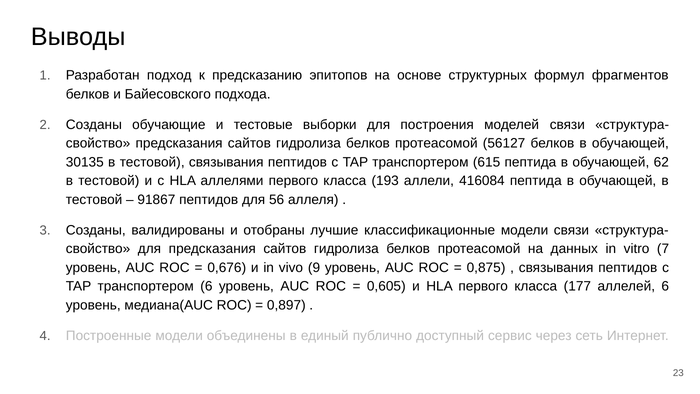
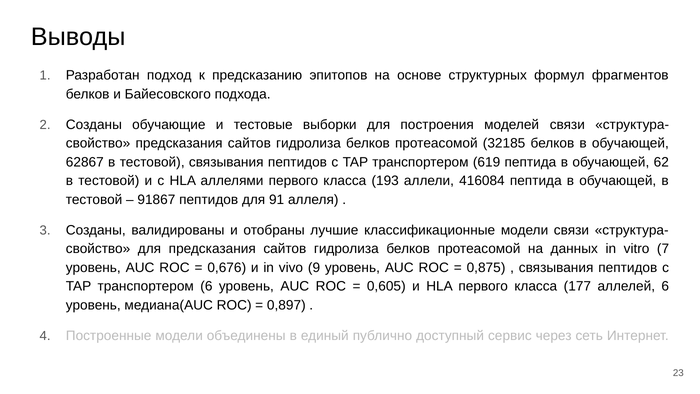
56127: 56127 -> 32185 (504, 143)
30135: 30135 -> 62867 (85, 162)
615: 615 -> 619 (487, 162)
56: 56 -> 91 (277, 200)
